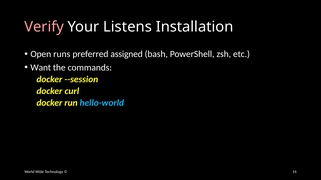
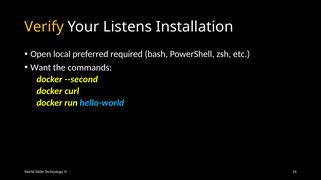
Verify colour: pink -> yellow (44, 27)
runs: runs -> local (62, 54)
assigned: assigned -> required (127, 54)
--session: --session -> --second (81, 80)
